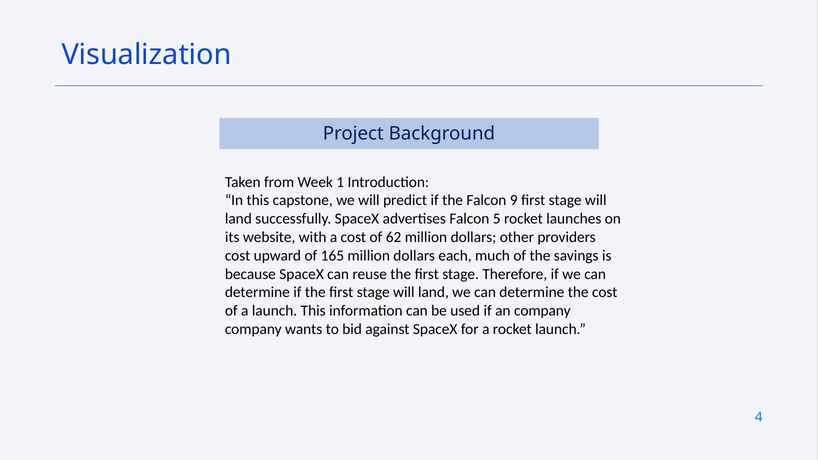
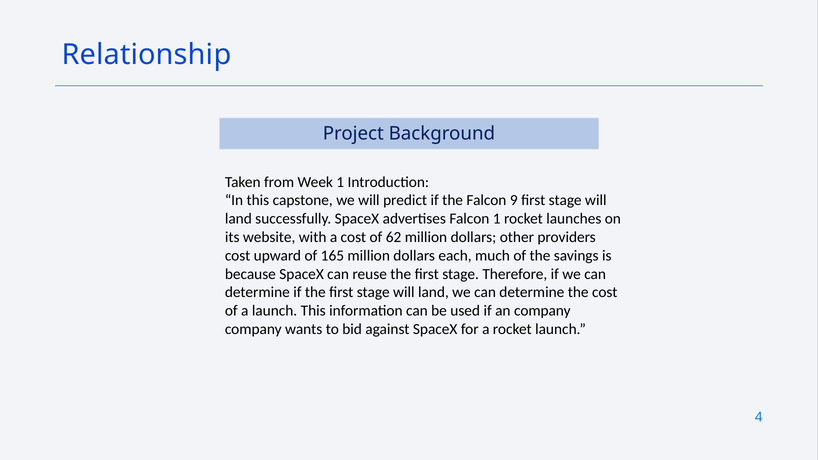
Visualization: Visualization -> Relationship (147, 55)
Falcon 5: 5 -> 1 (497, 219)
